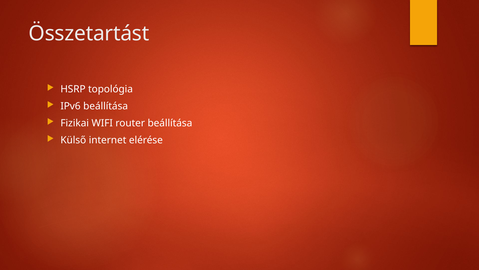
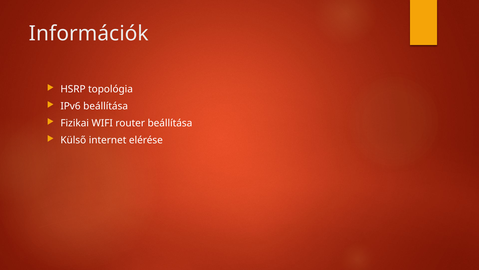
Összetartást: Összetartást -> Információk (89, 34)
